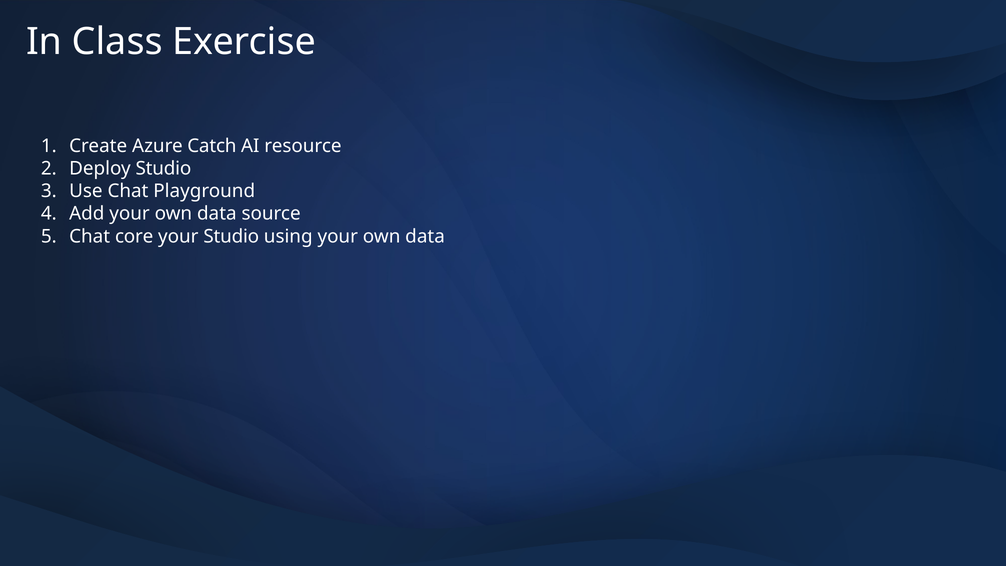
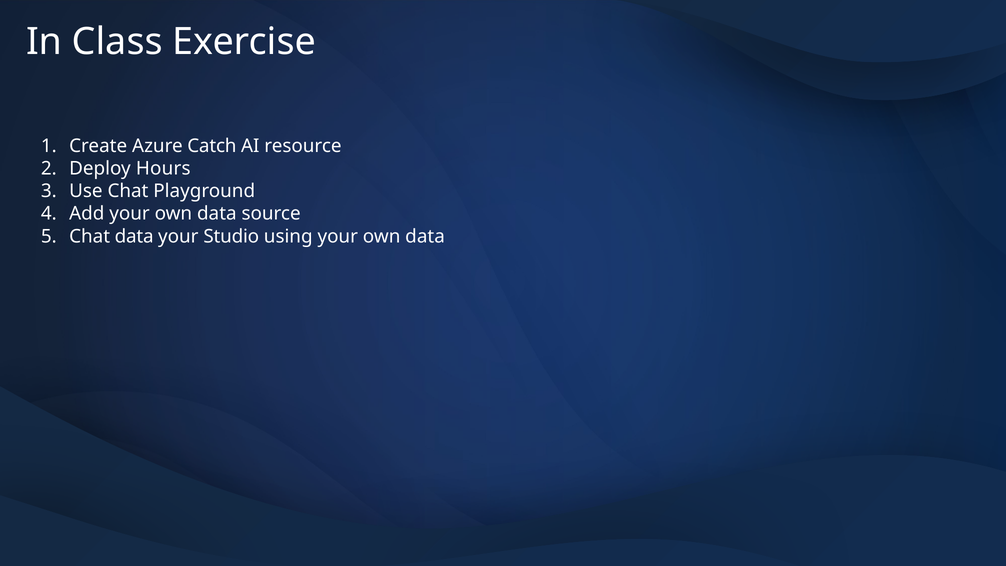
Deploy Studio: Studio -> Hours (163, 168)
Chat core: core -> data (134, 236)
